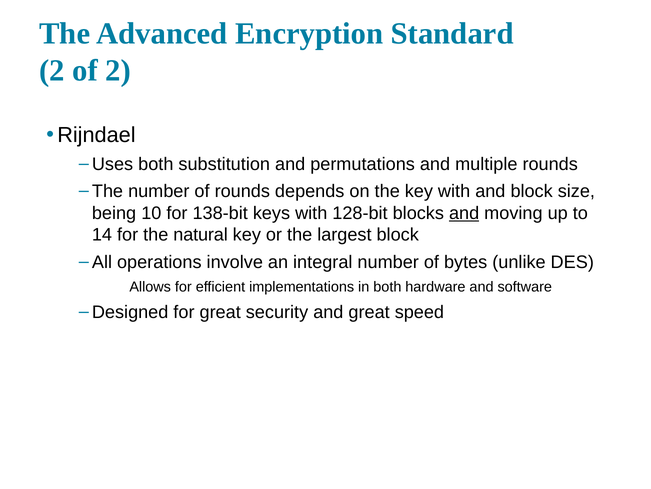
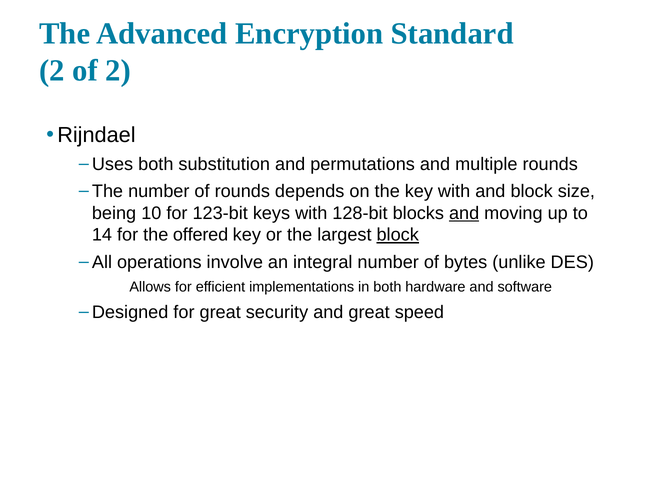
138-bit: 138-bit -> 123-bit (220, 213)
natural: natural -> offered (201, 235)
block underline: none -> present (398, 235)
